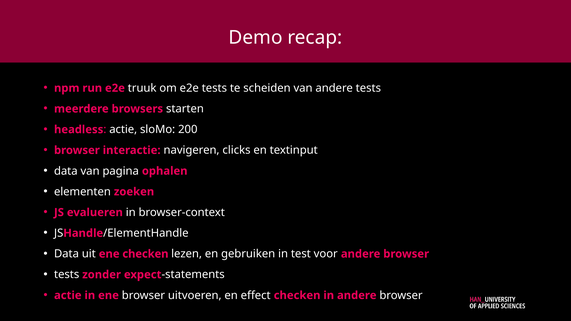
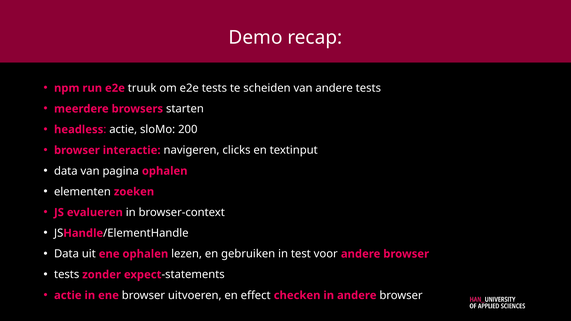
ene checken: checken -> ophalen (145, 254)
